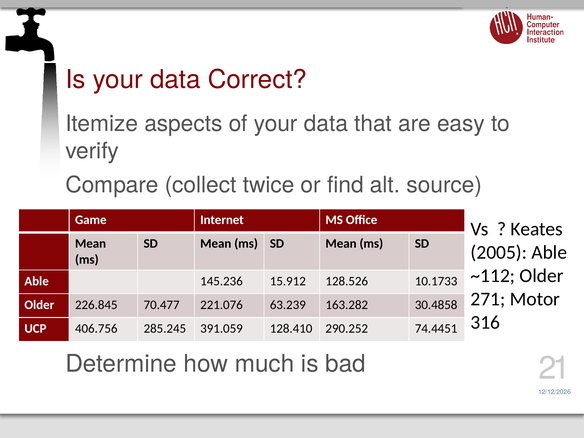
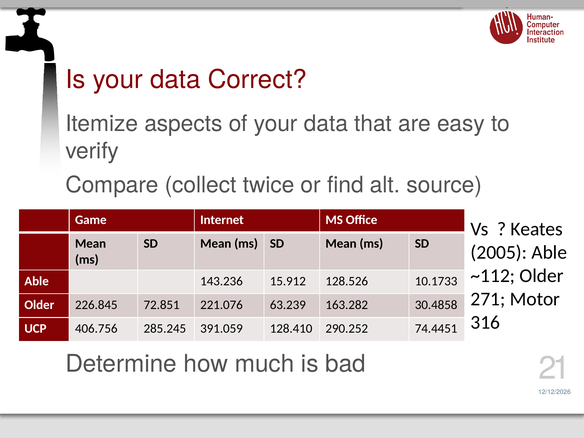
145.236: 145.236 -> 143.236 (221, 281)
70.477: 70.477 -> 72.851 (162, 305)
